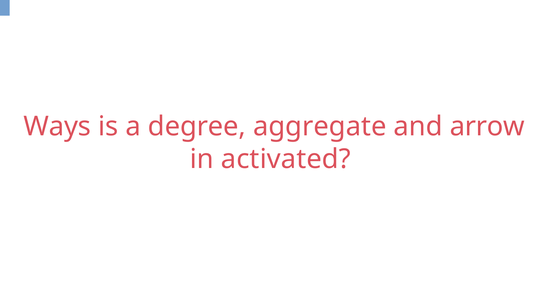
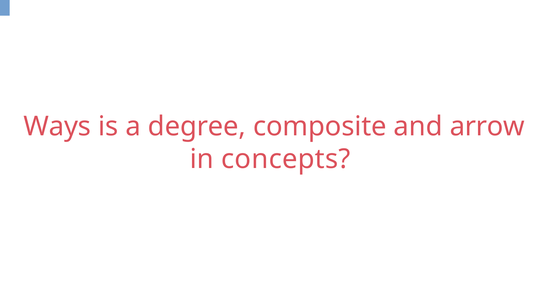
aggregate: aggregate -> composite (320, 127)
activated: activated -> concepts (286, 159)
